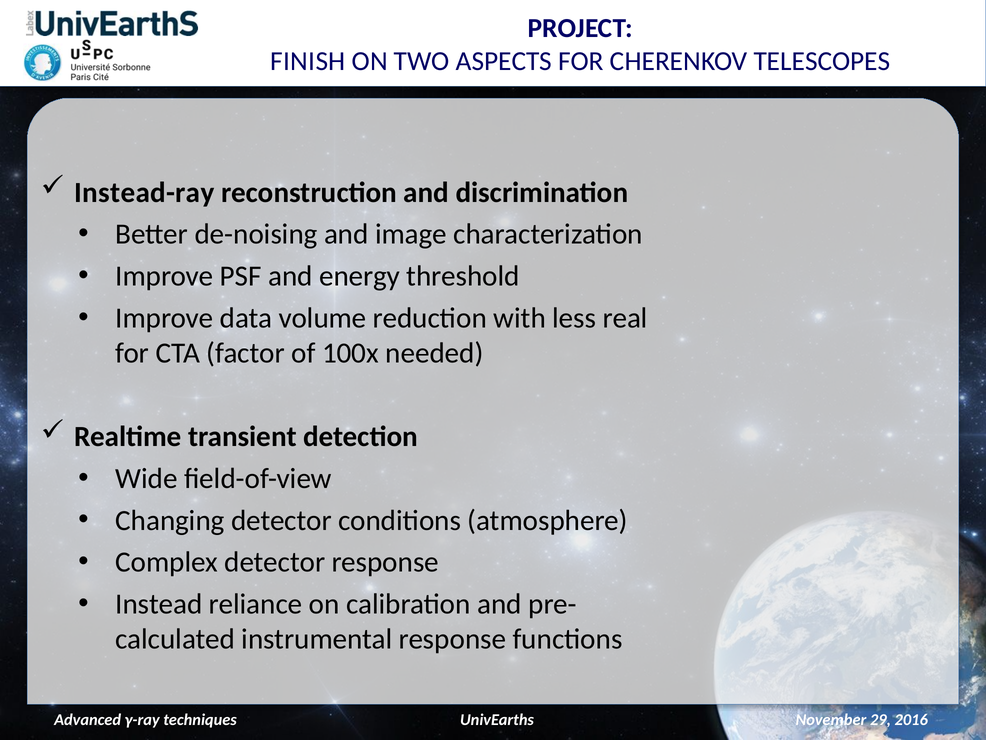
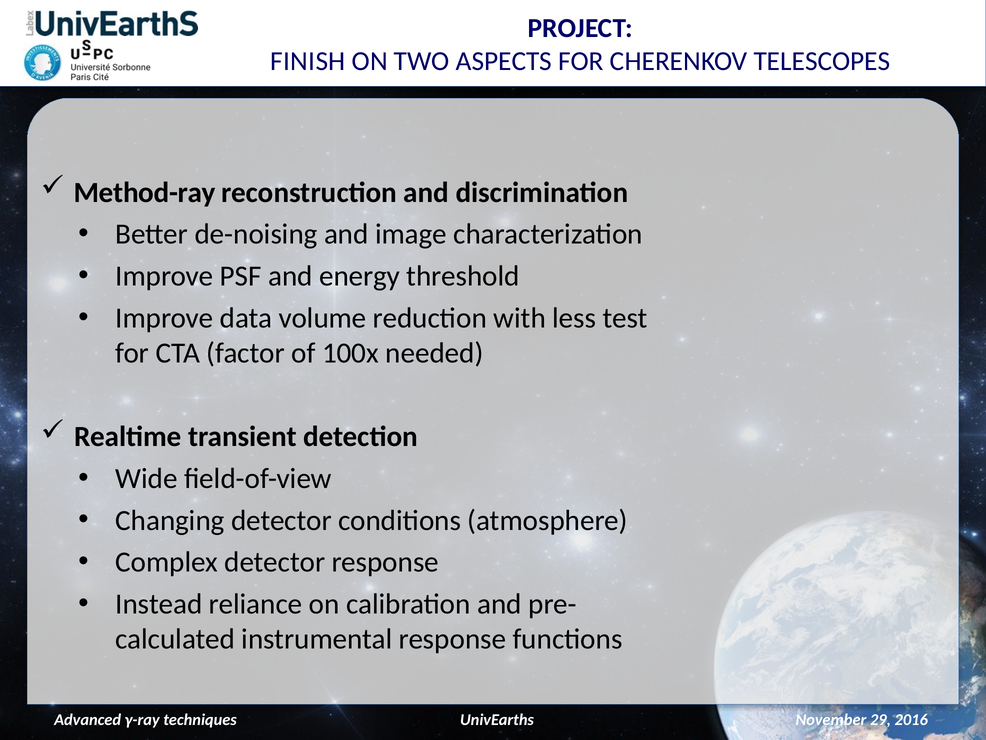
Instead-ray: Instead-ray -> Method-ray (145, 192)
real: real -> test (625, 318)
